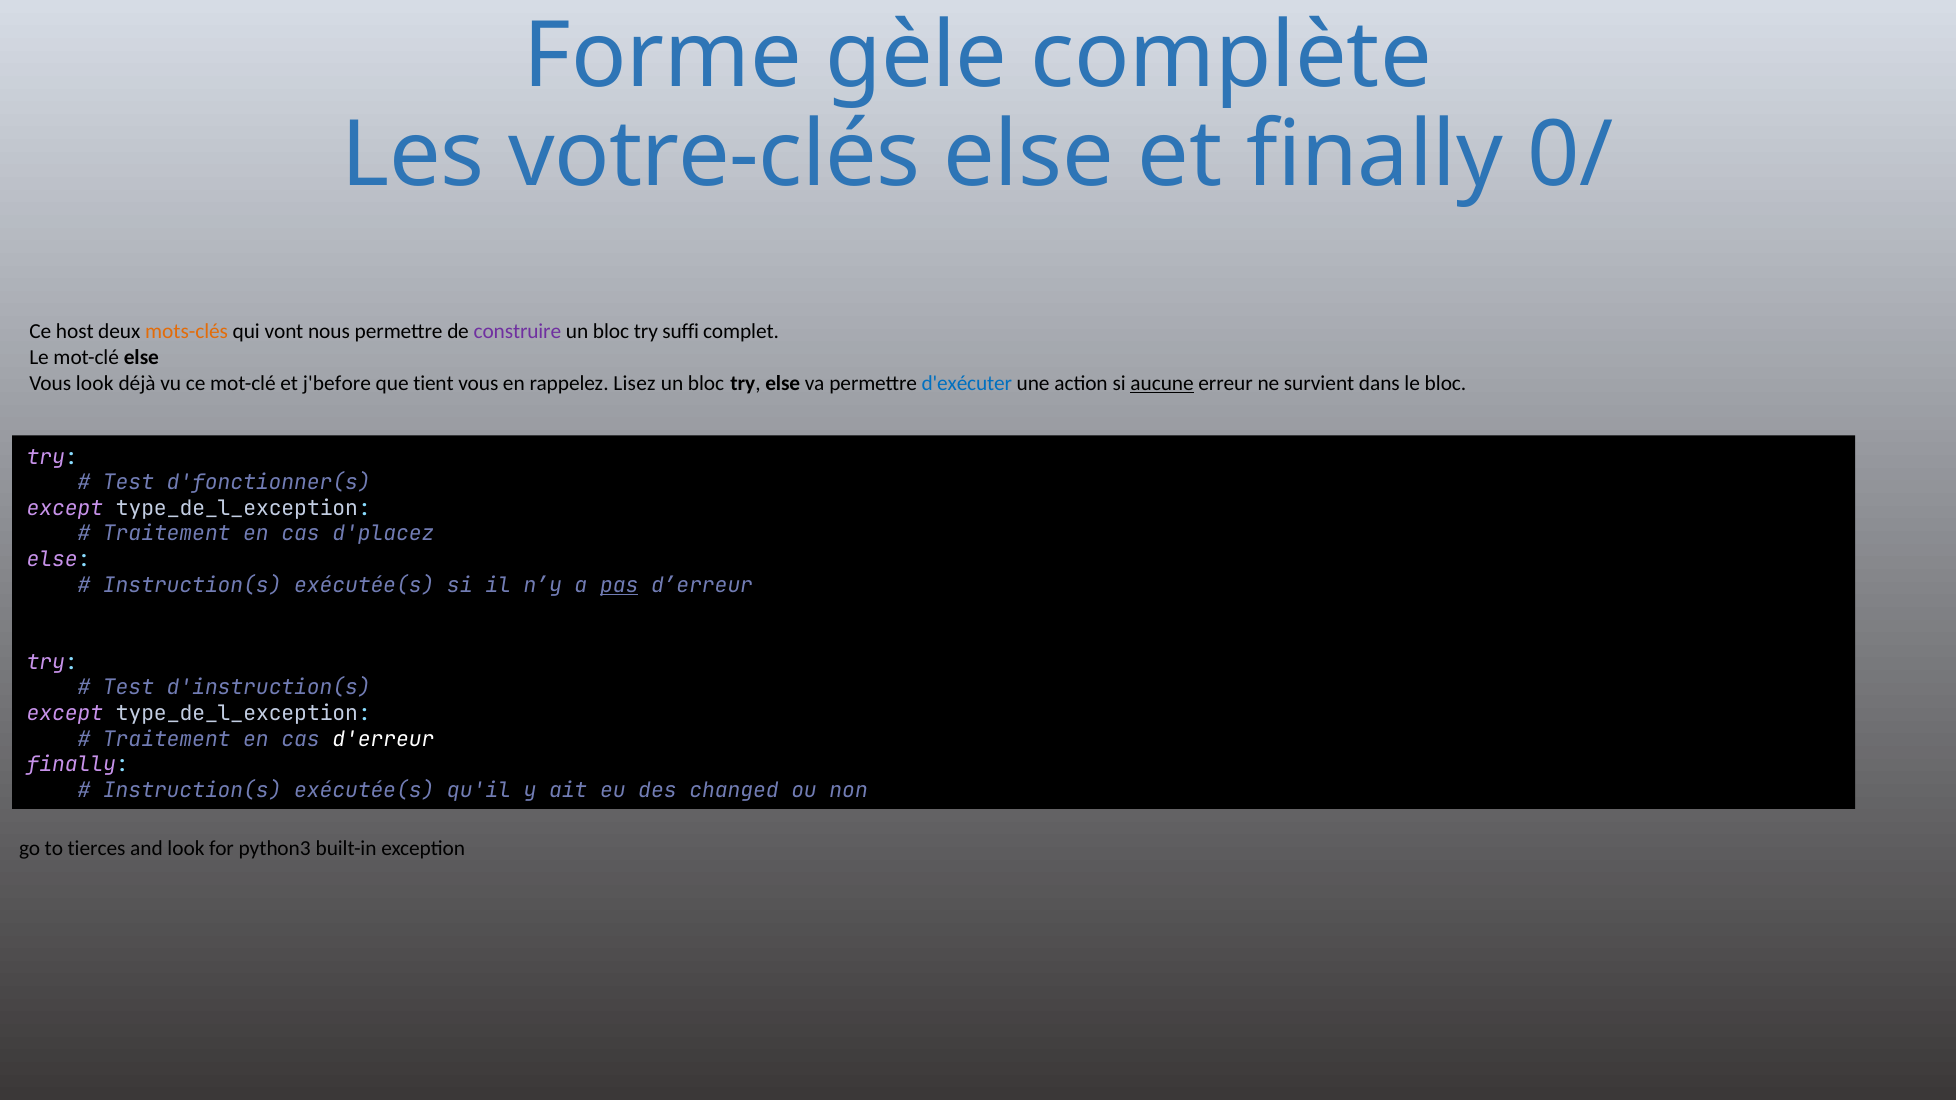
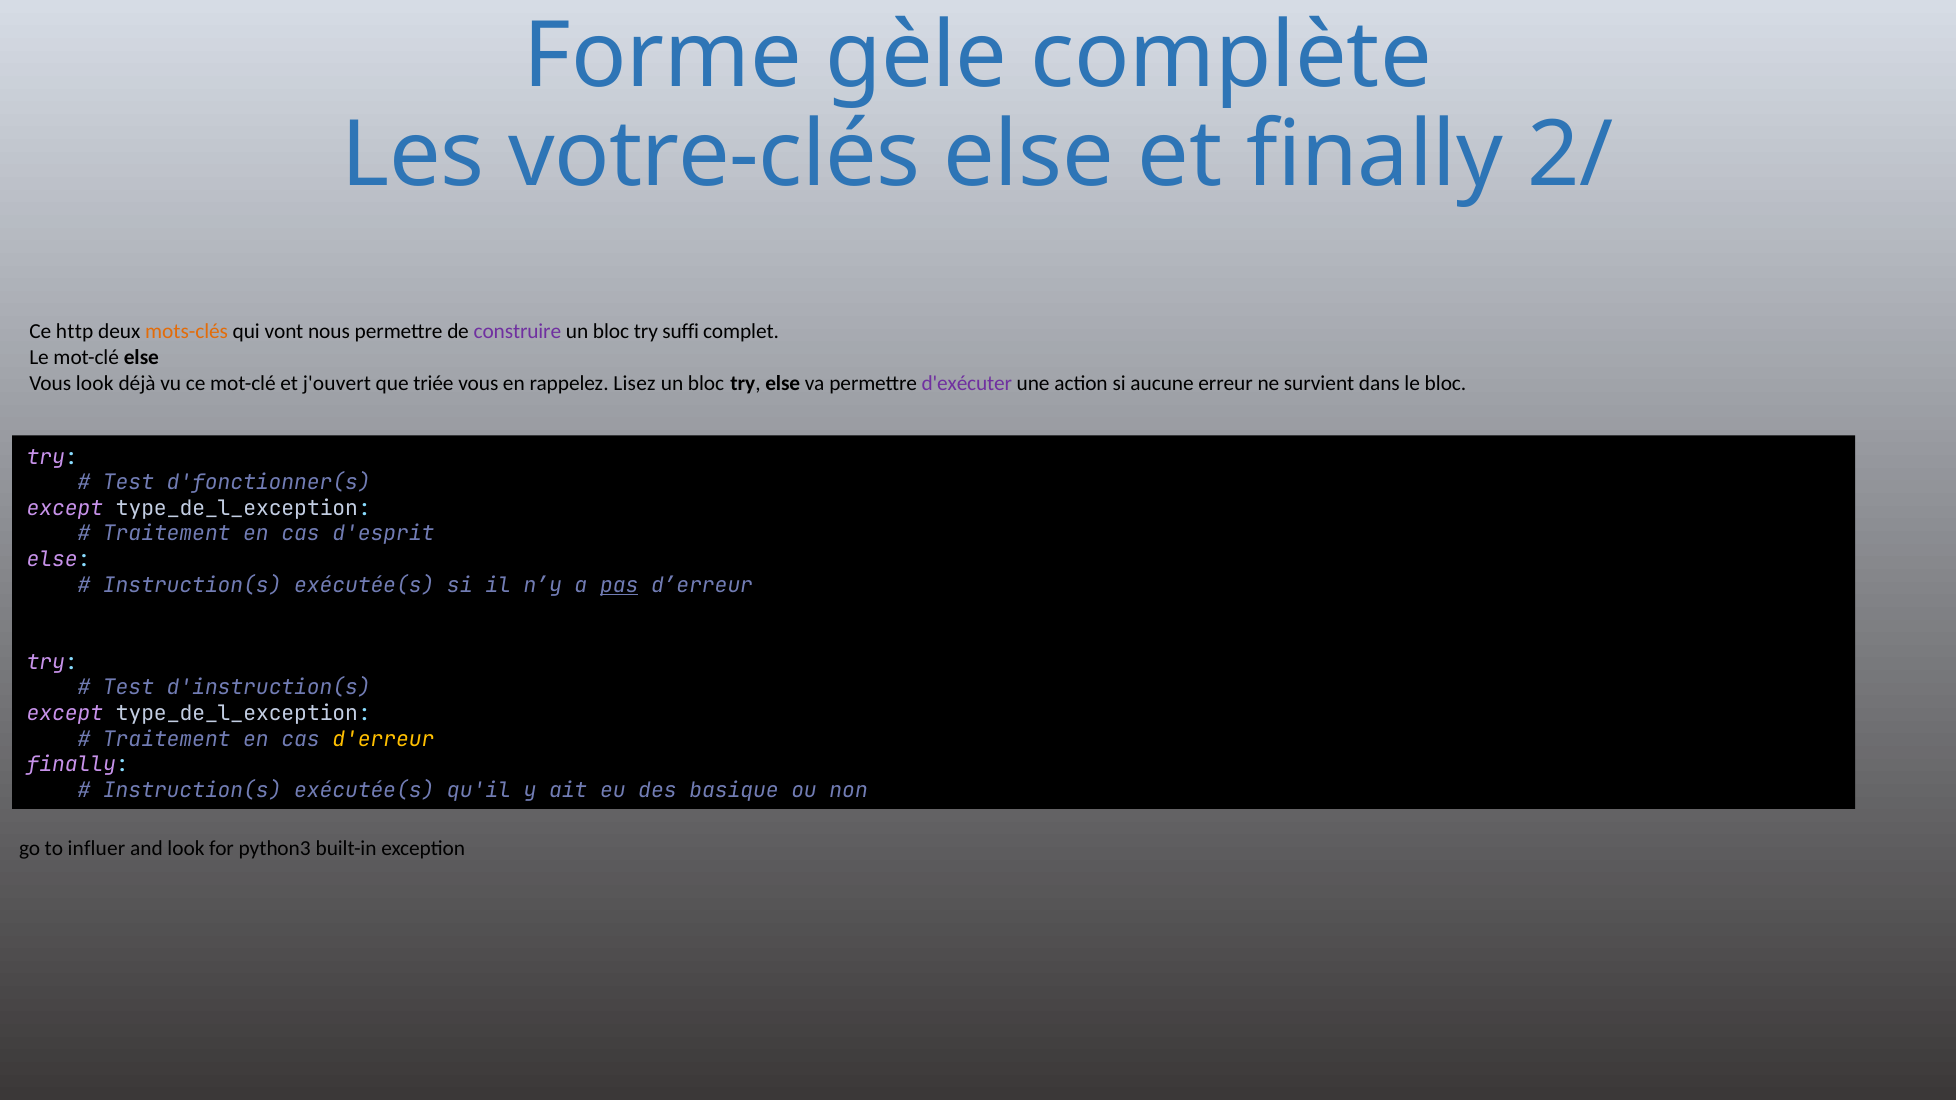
0/: 0/ -> 2/ (1570, 155)
host: host -> http (75, 332)
j'before: j'before -> j'ouvert (337, 383)
tient: tient -> triée (433, 383)
d'exécuter colour: blue -> purple (967, 383)
aucune underline: present -> none (1162, 383)
d'placez: d'placez -> d'esprit (383, 534)
d'erreur colour: white -> yellow (383, 739)
changed: changed -> basique (734, 790)
tierces: tierces -> influer (96, 848)
